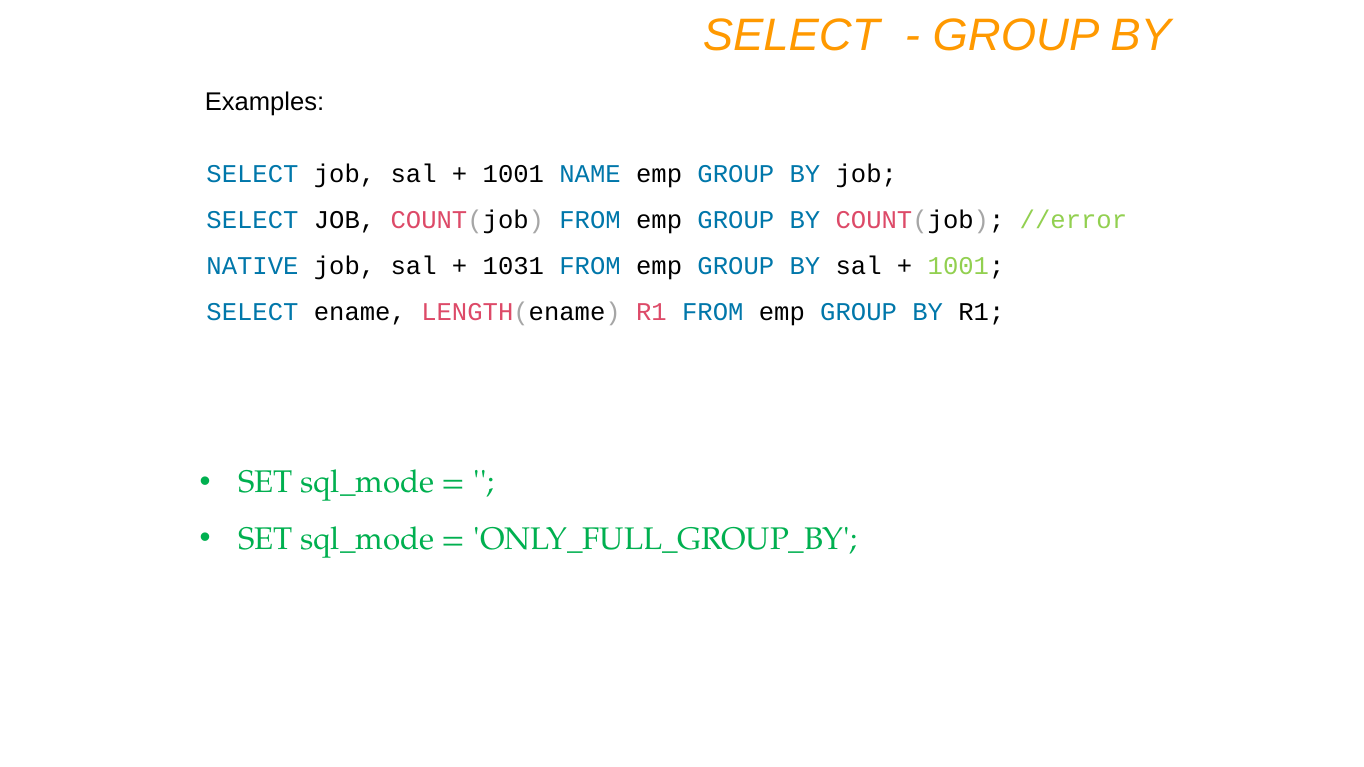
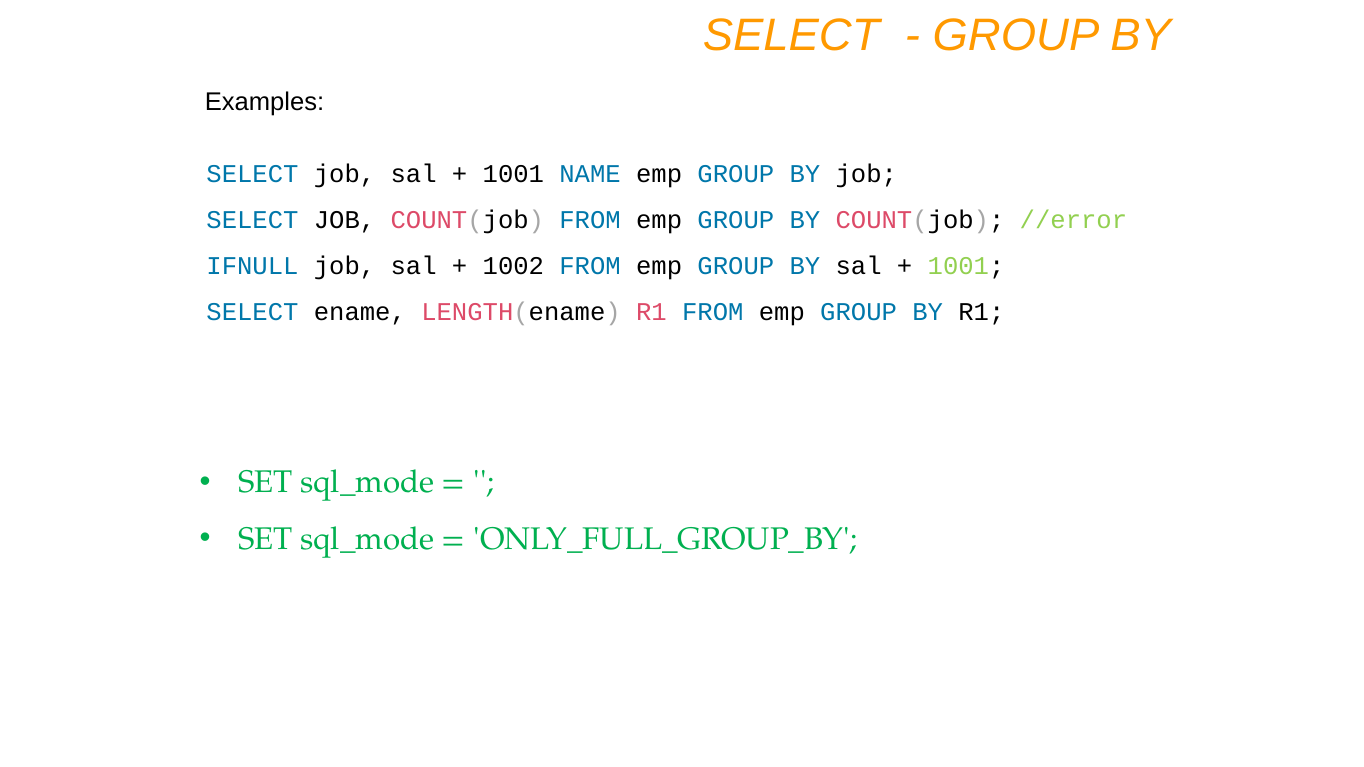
NATIVE: NATIVE -> IFNULL (252, 266)
1031: 1031 -> 1002 (513, 266)
